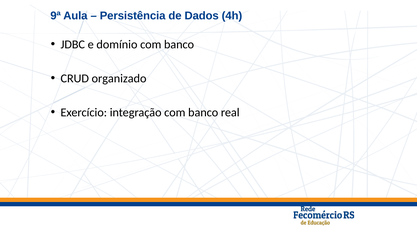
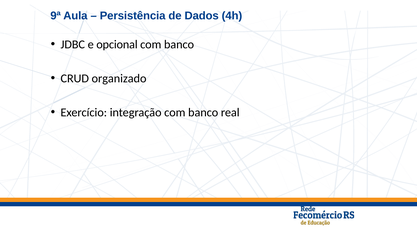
domínio: domínio -> opcional (117, 45)
